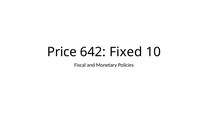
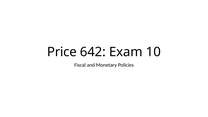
Fixed: Fixed -> Exam (126, 52)
